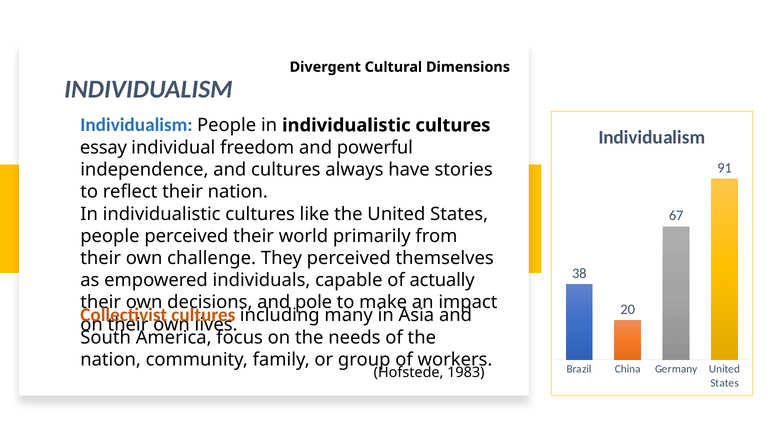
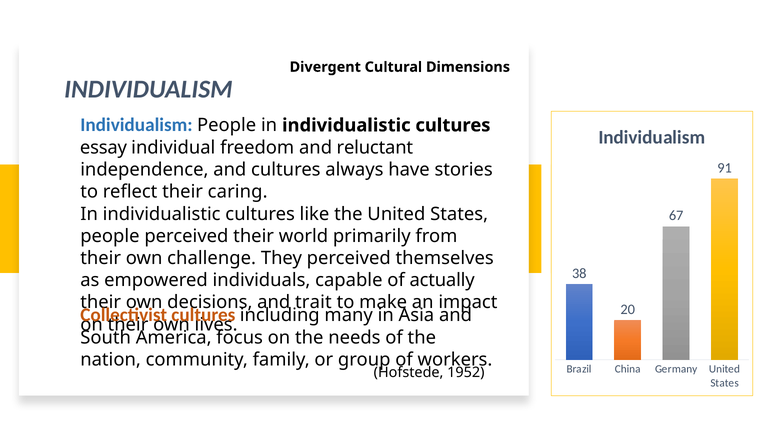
powerful: powerful -> reluctant (375, 147)
their nation: nation -> caring (238, 192)
pole: pole -> trait (313, 302)
1983: 1983 -> 1952 (466, 372)
